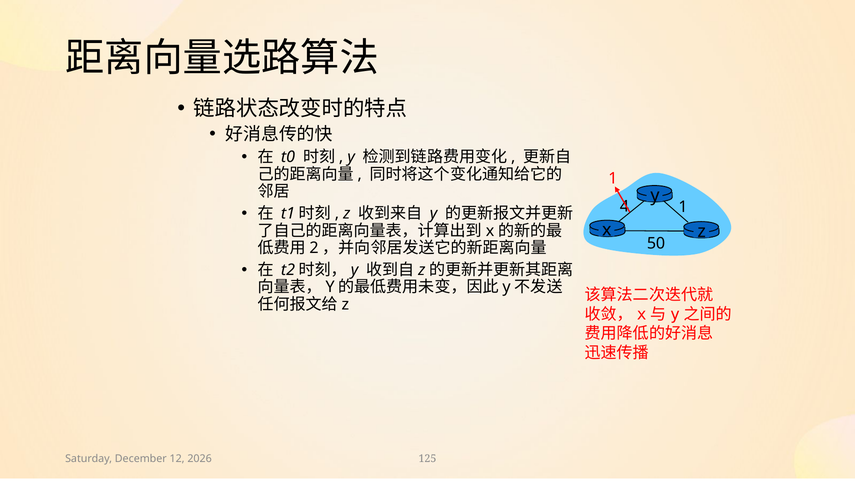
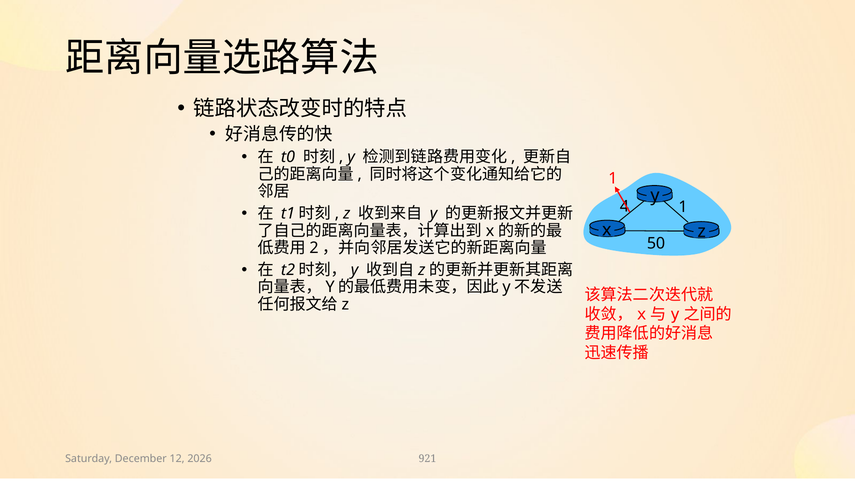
125: 125 -> 921 (427, 458)
